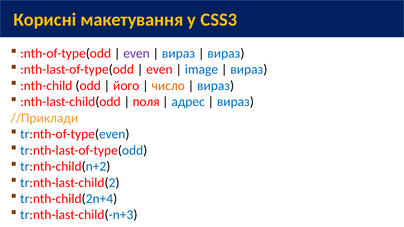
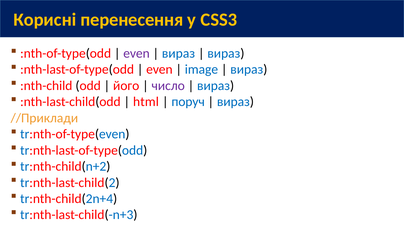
макетування: макетування -> перенесення (132, 20)
число colour: orange -> purple (168, 86)
поля: поля -> html (146, 102)
адрес: адрес -> поруч (188, 102)
